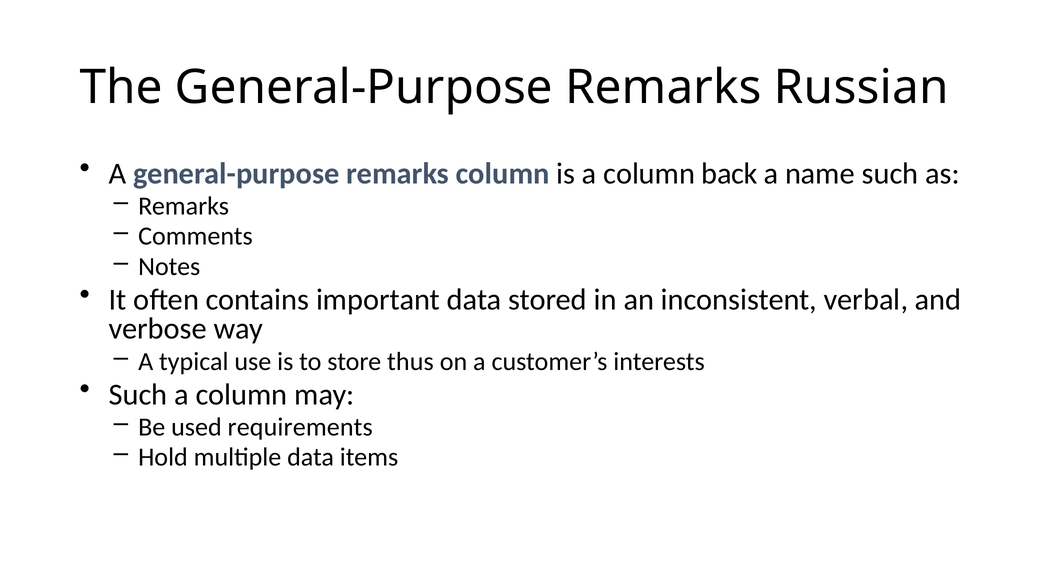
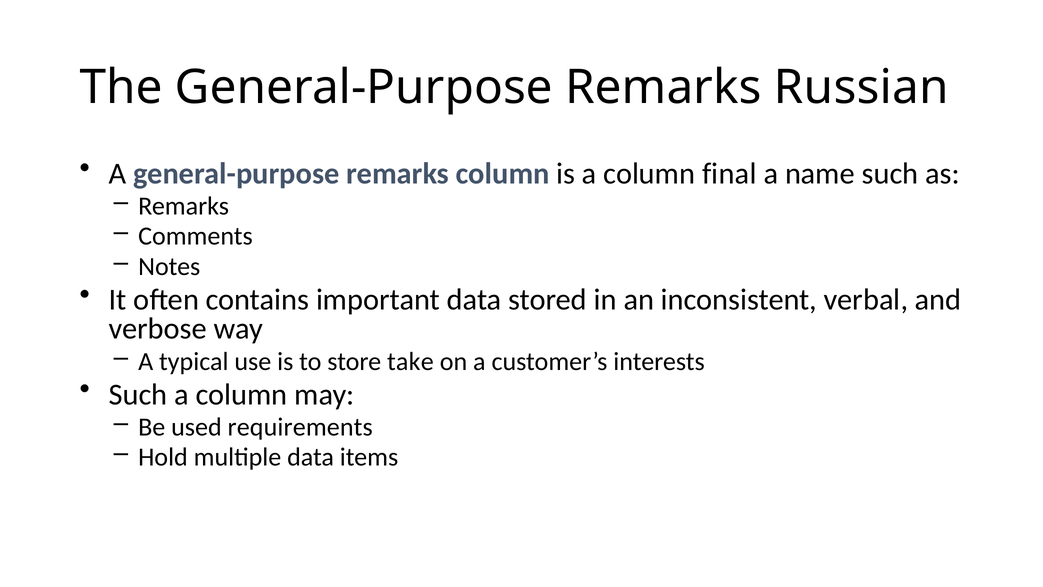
back: back -> final (729, 173)
thus: thus -> take (410, 361)
